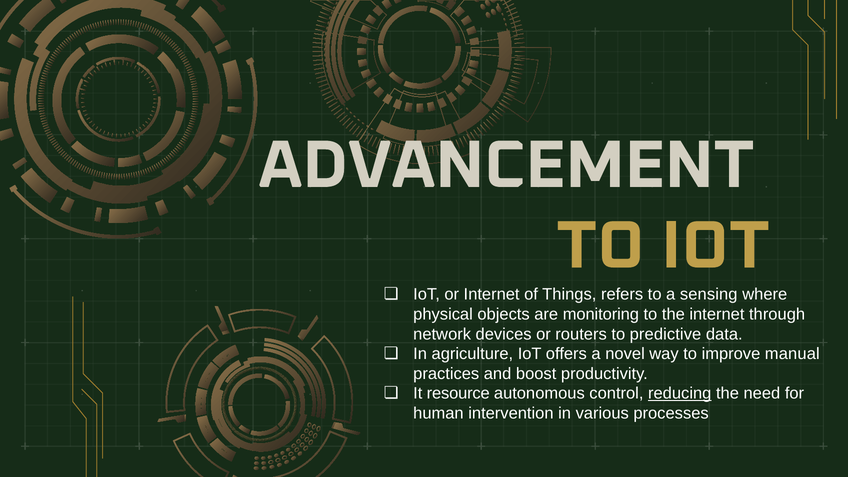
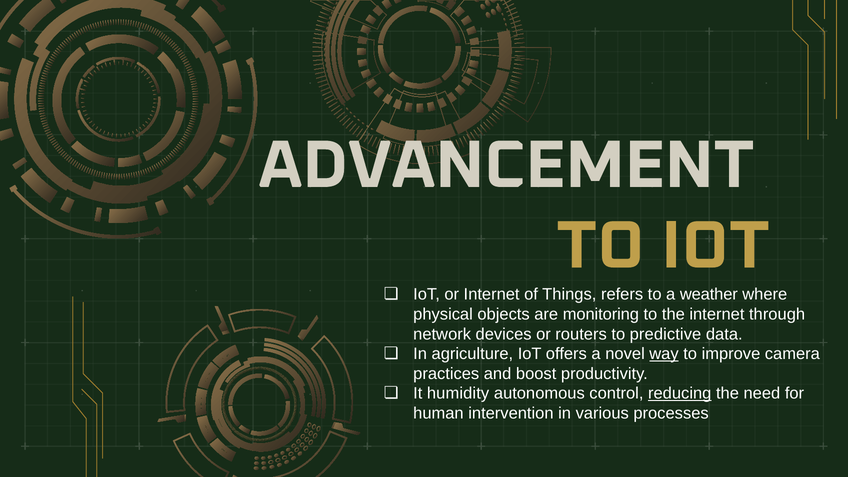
sensing: sensing -> weather (709, 295)
way underline: none -> present (664, 354)
manual: manual -> camera (792, 354)
resource: resource -> humidity (458, 394)
